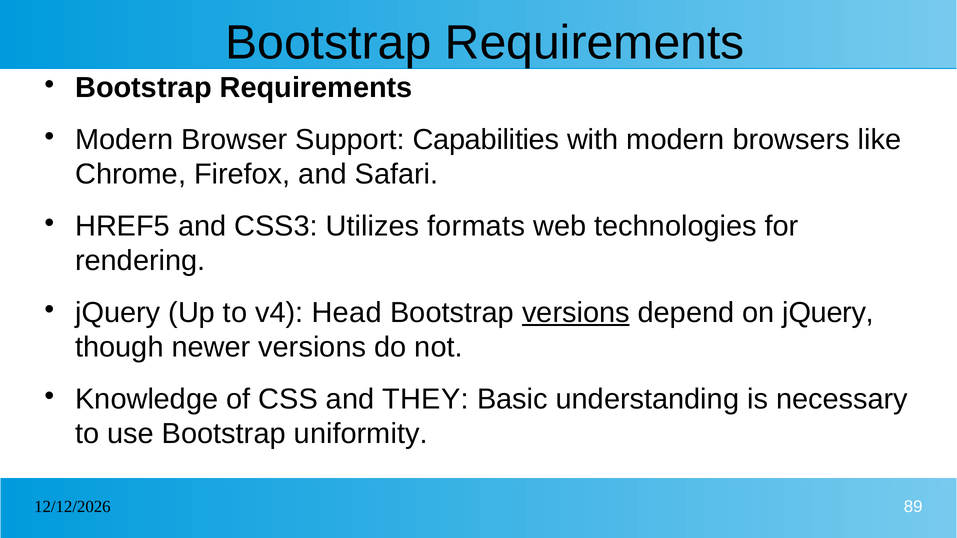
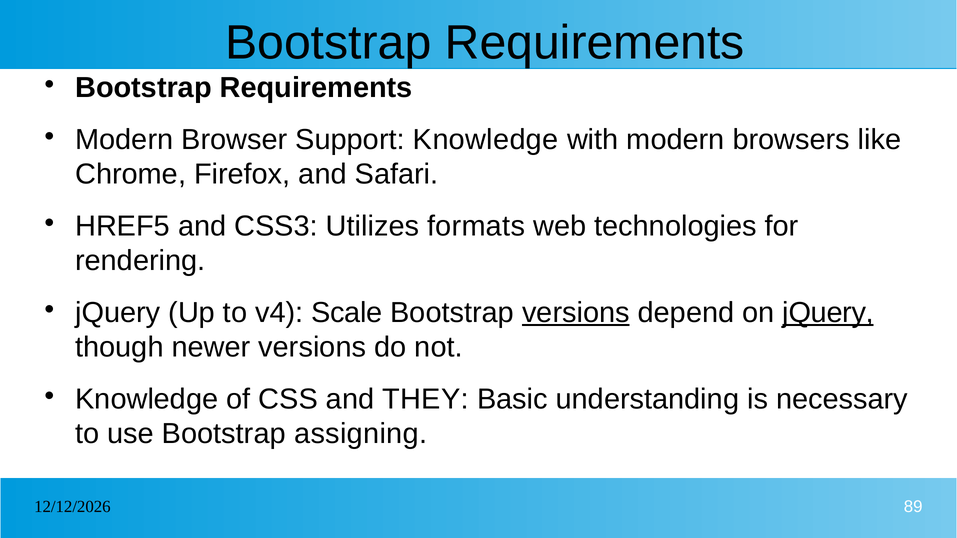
Support Capabilities: Capabilities -> Knowledge (486, 140)
Head: Head -> Scale (347, 313)
jQuery underline: none -> present (828, 313)
uniformity: uniformity -> assigning (361, 434)
